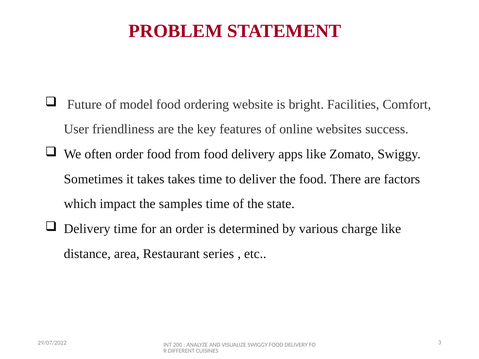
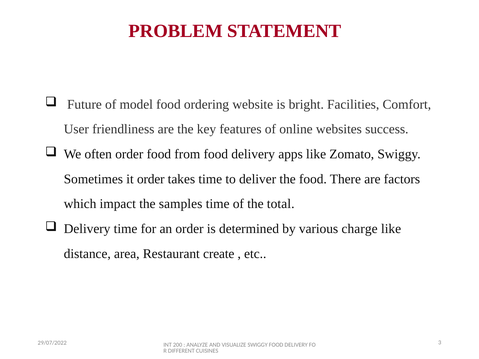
it takes: takes -> order (151, 179)
state: state -> total (281, 204)
series: series -> create (219, 254)
